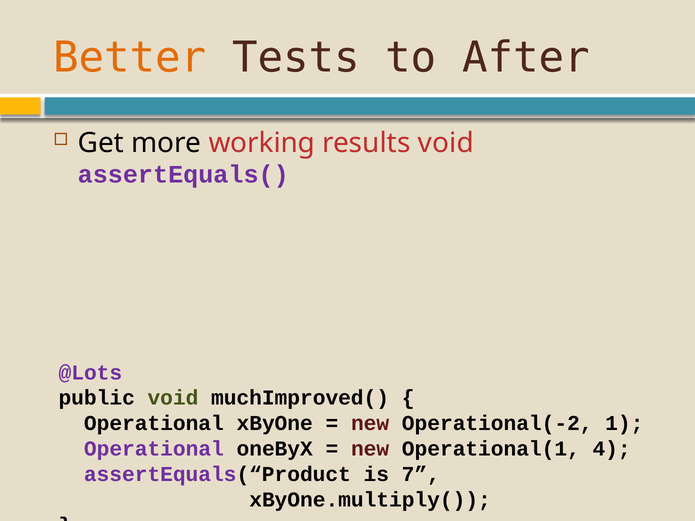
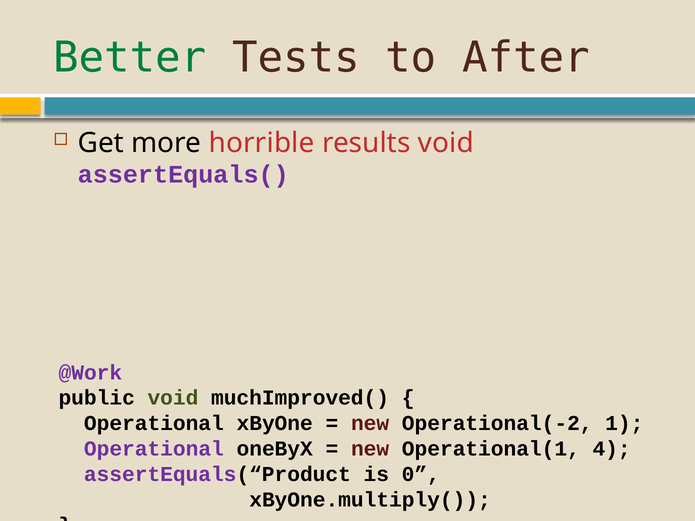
Better colour: orange -> green (130, 58)
working: working -> horrible (262, 143)
@Lots: @Lots -> @Work (90, 373)
7: 7 -> 0 (421, 475)
